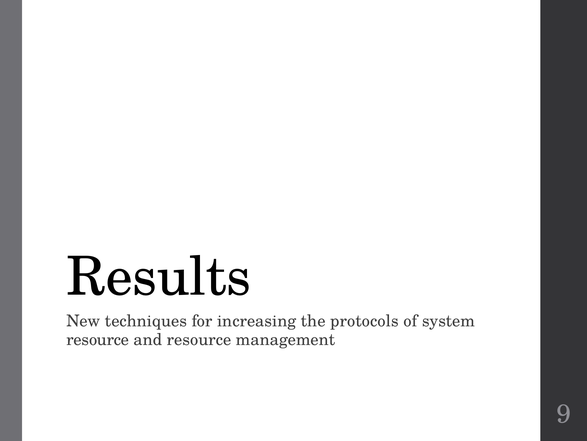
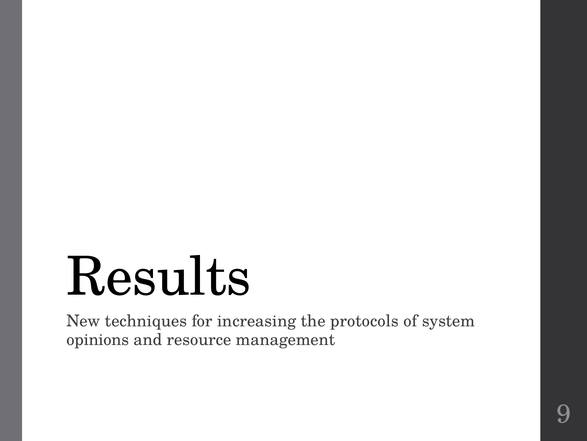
resource: resource -> opinions (98, 339)
